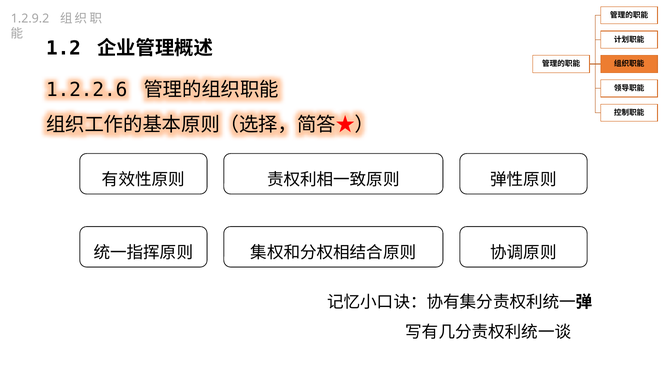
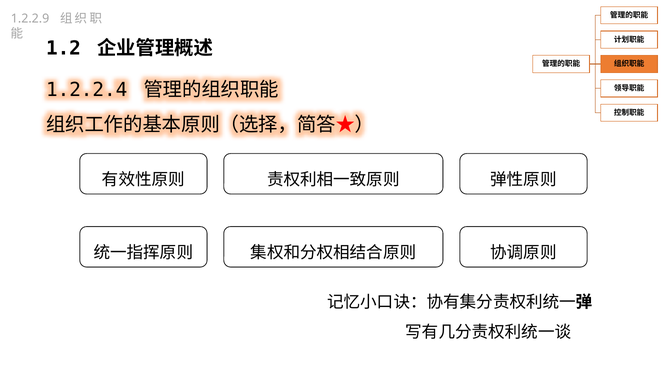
1.2.9.2: 1.2.9.2 -> 1.2.2.9 (30, 19)
1.2.2.6: 1.2.2.6 -> 1.2.2.4 (87, 90)
